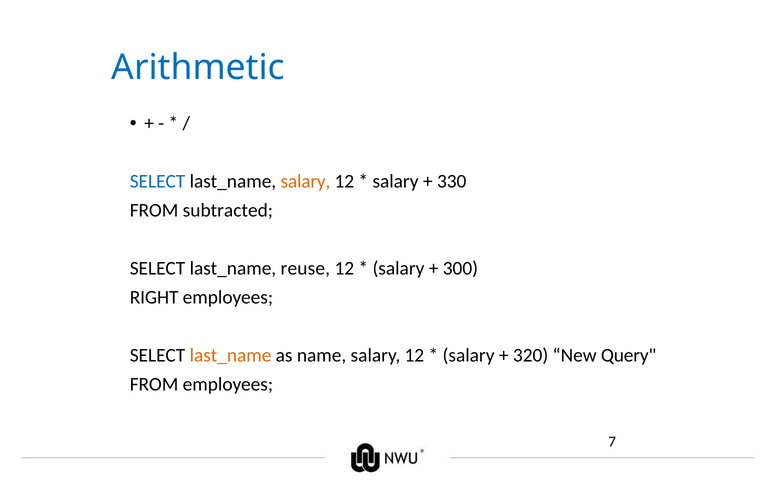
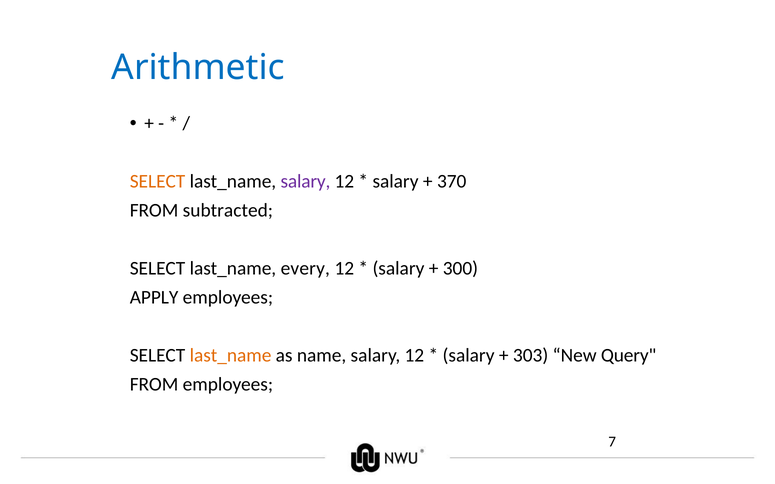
SELECT colour: blue -> orange (158, 182)
salary colour: orange -> purple (305, 182)
330: 330 -> 370 (452, 182)
reuse: reuse -> every (305, 269)
RIGHT: RIGHT -> APPLY (154, 298)
320: 320 -> 303 (531, 356)
